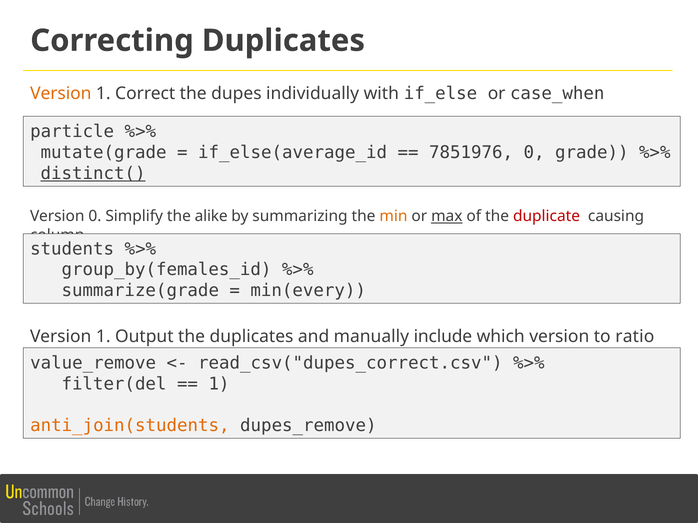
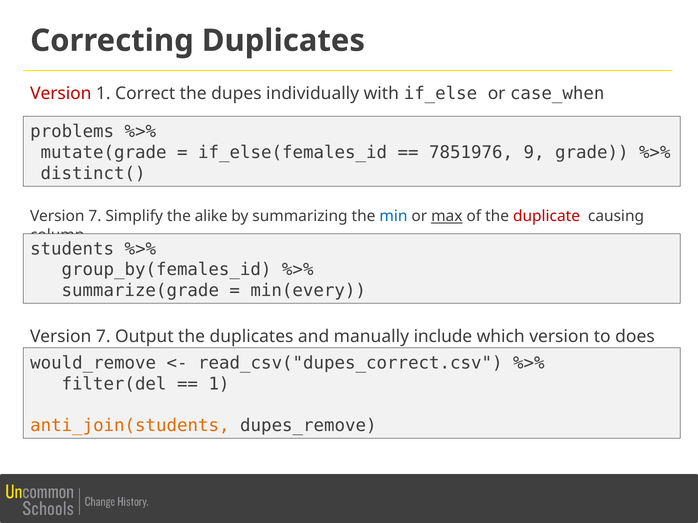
Version colour: orange -> red (61, 94)
particle: particle -> problems (72, 132)
if_else(average_id: if_else(average_id -> if_else(females_id (293, 153)
7851976 0: 0 -> 9 (534, 153)
distinct( underline: present -> none (93, 174)
0: 0 -> 7 (95, 217)
min colour: orange -> blue (393, 217)
1: 1 -> 7 (103, 337)
ratio: ratio -> does (635, 337)
value_remove: value_remove -> would_remove (93, 363)
